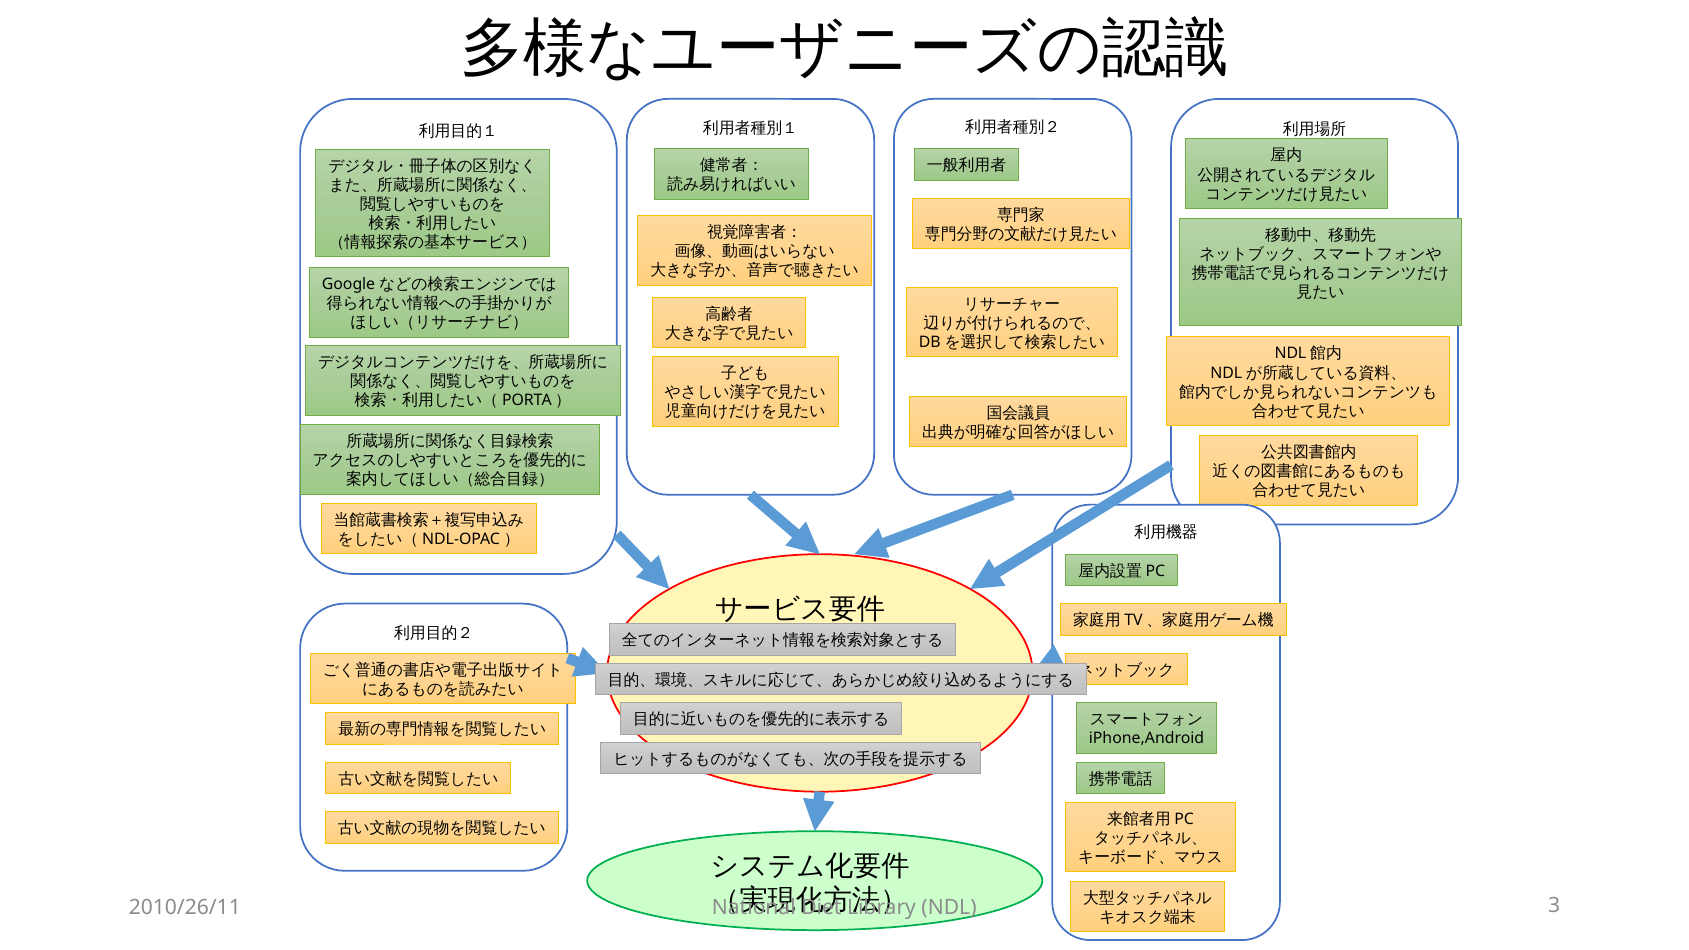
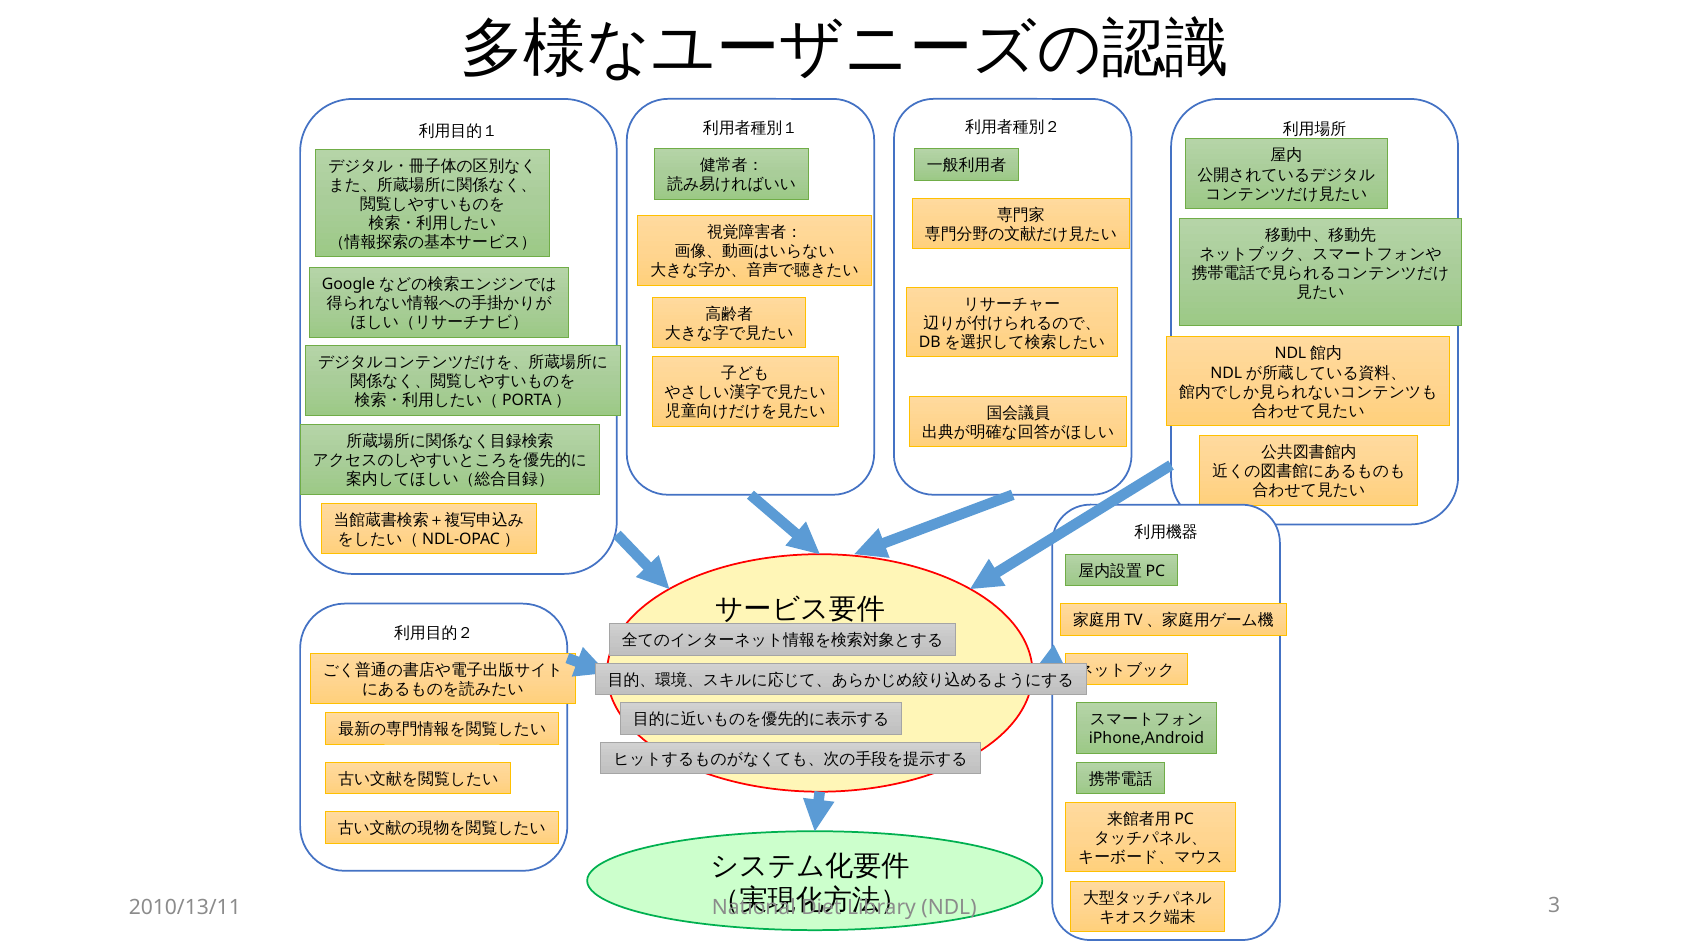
2010/26/11: 2010/26/11 -> 2010/13/11 (185, 907)
